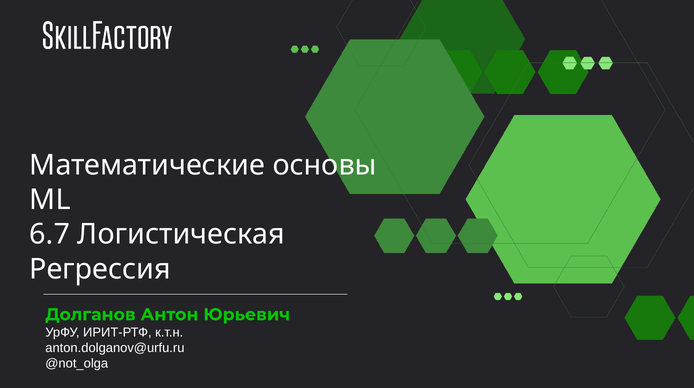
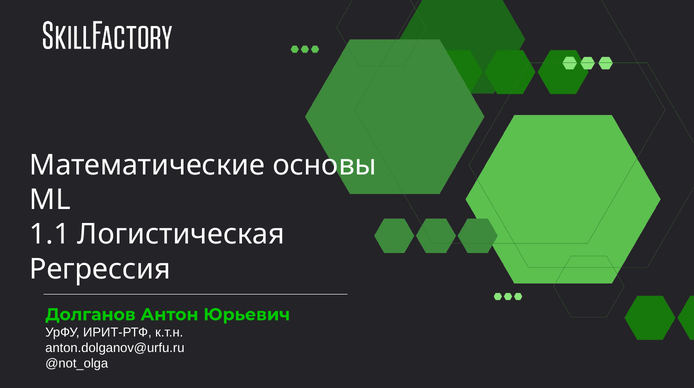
6.7: 6.7 -> 1.1 (50, 234)
